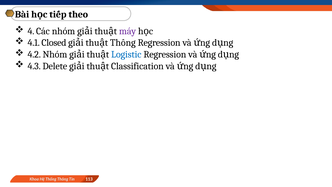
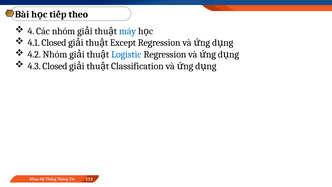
máy colour: purple -> blue (128, 31)
Thông: Thông -> Except (123, 43)
4.3 Delete: Delete -> Closed (55, 66)
